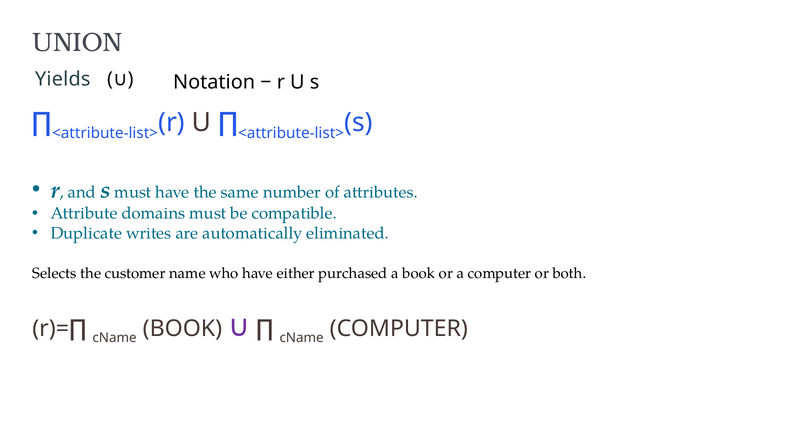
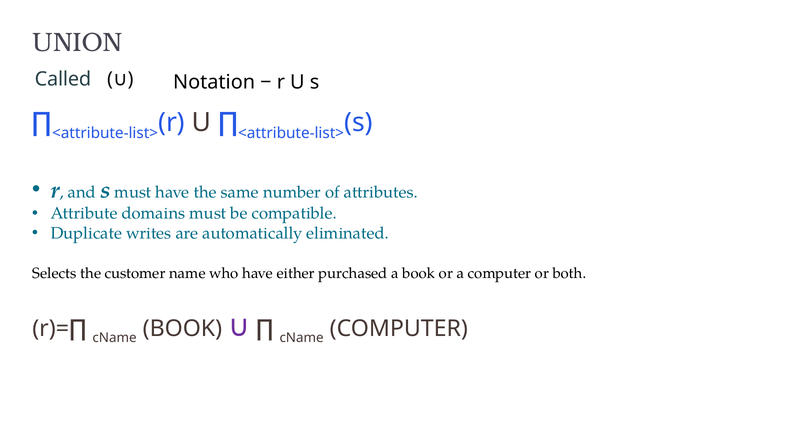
Yields: Yields -> Called (63, 79)
